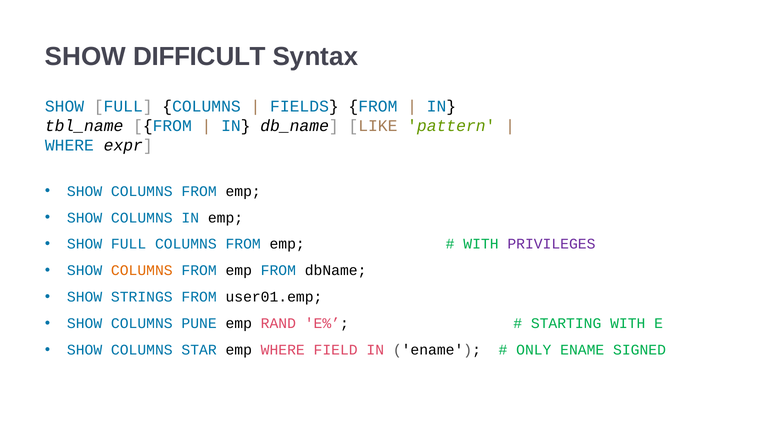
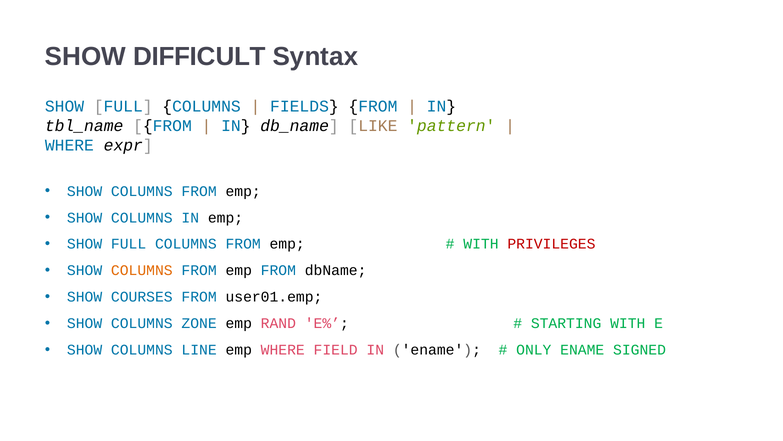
PRIVILEGES colour: purple -> red (551, 244)
STRINGS: STRINGS -> COURSES (142, 297)
PUNE: PUNE -> ZONE (199, 323)
STAR: STAR -> LINE (199, 350)
